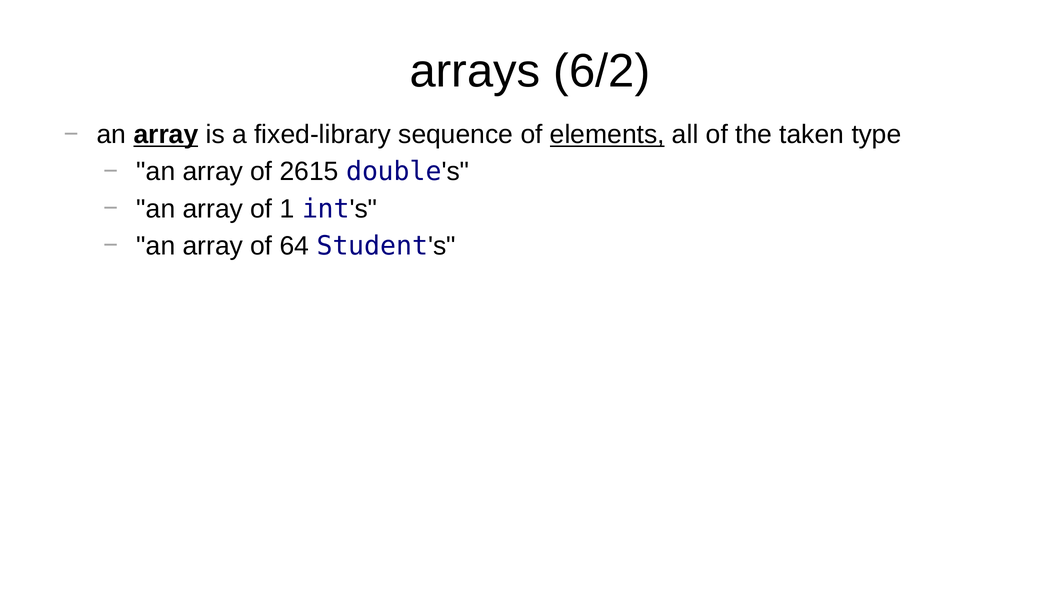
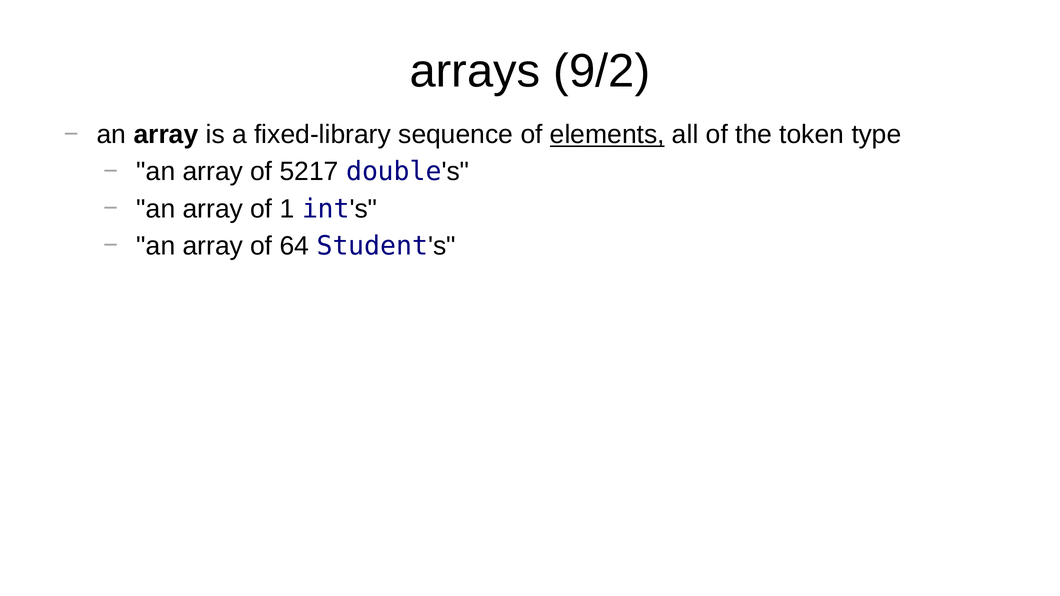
6/2: 6/2 -> 9/2 (602, 71)
array underline: present -> none (166, 135)
taken: taken -> token (812, 135)
2615: 2615 -> 5217 (309, 172)
